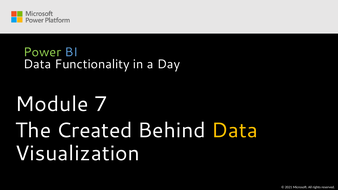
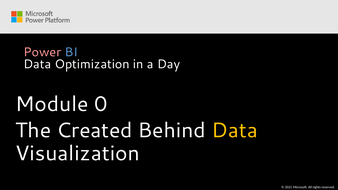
Power colour: light green -> pink (42, 52)
Functionality: Functionality -> Optimization (92, 64)
7: 7 -> 0 (101, 104)
